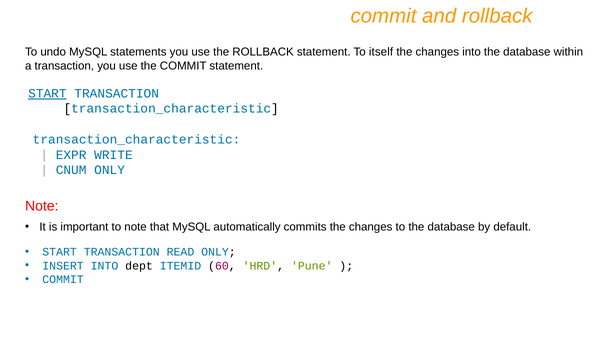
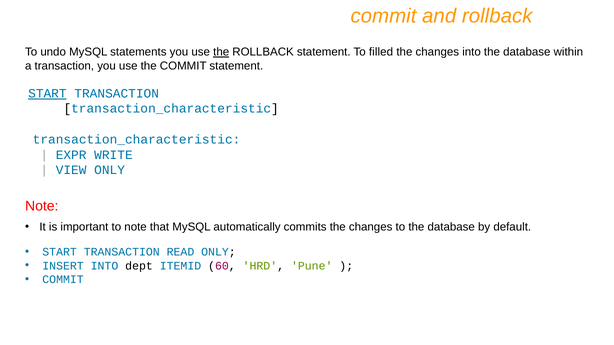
the underline: none -> present (221, 52)
itself: itself -> filled (381, 52)
CNUM: CNUM -> VIEW (71, 170)
